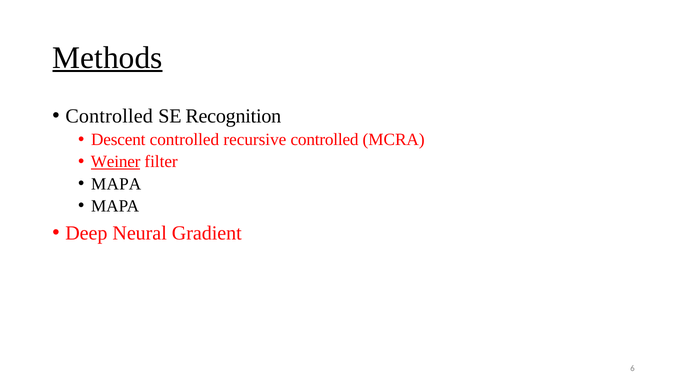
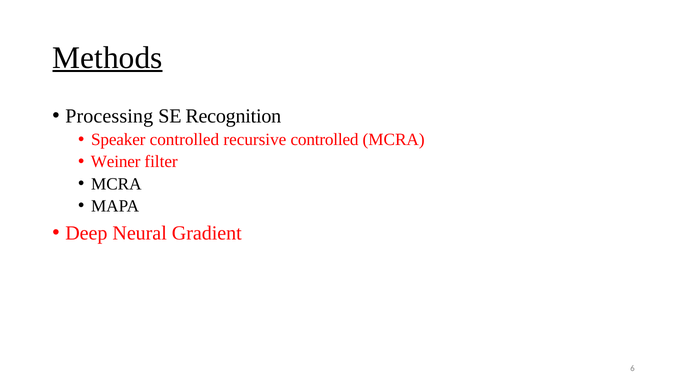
Controlled: Controlled -> Processing (109, 116)
Descent: Descent -> Speaker (118, 140)
Weiner underline: present -> none (116, 162)
MAPA: MAPA -> MCRA (116, 184)
